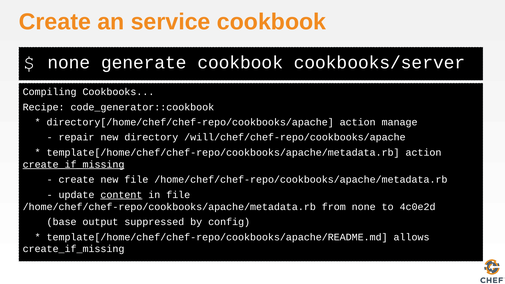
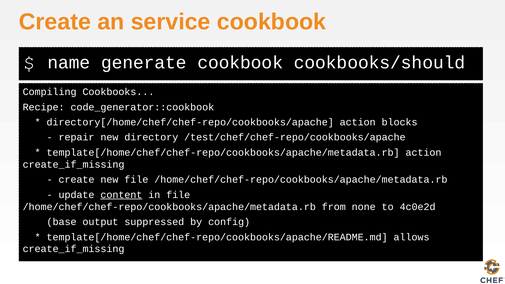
none: none -> name (69, 63)
cookbooks/server: cookbooks/server -> cookbooks/should (380, 63)
manage: manage -> blocks (400, 122)
/will/chef/chef-repo/cookbooks/apache: /will/chef/chef-repo/cookbooks/apache -> /test/chef/chef-repo/cookbooks/apache (295, 137)
create_if_missing underline: present -> none (74, 164)
